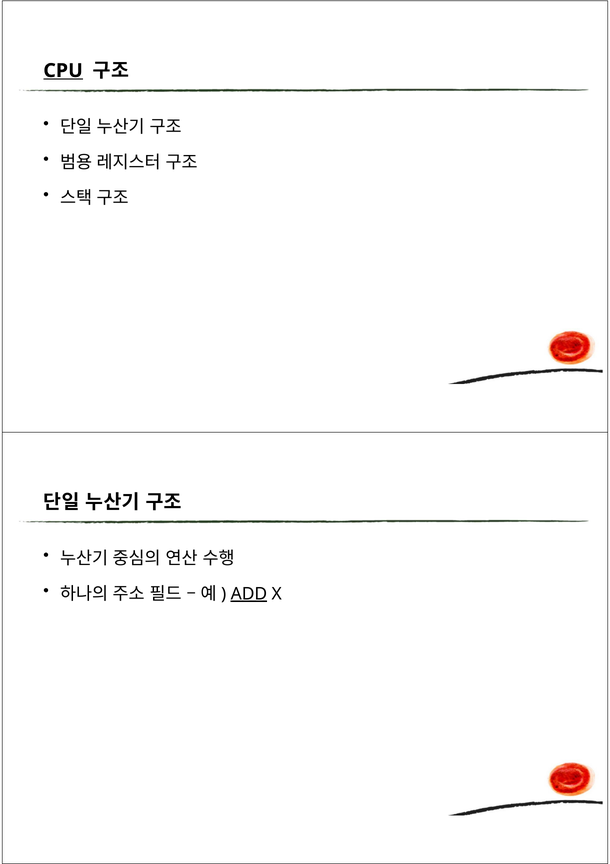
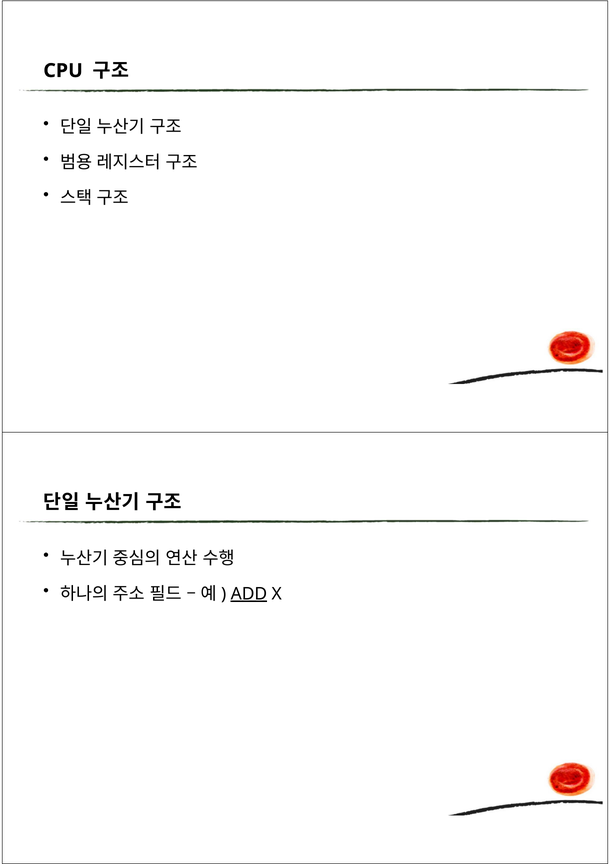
CPU underline: present -> none (63, 71)
